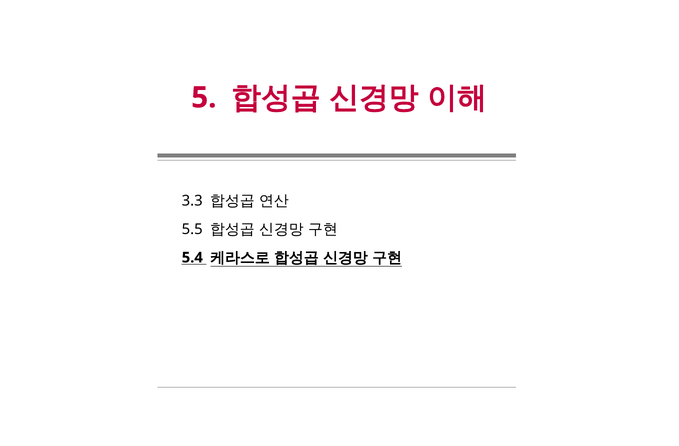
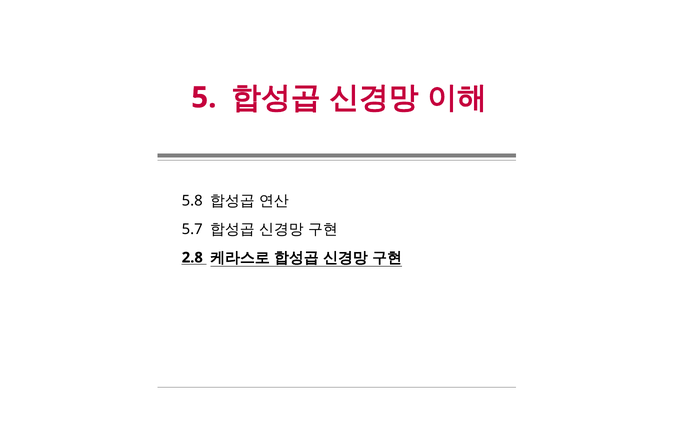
3.3: 3.3 -> 5.8 (192, 201)
5.5: 5.5 -> 5.7 (192, 229)
5.4: 5.4 -> 2.8 (192, 258)
